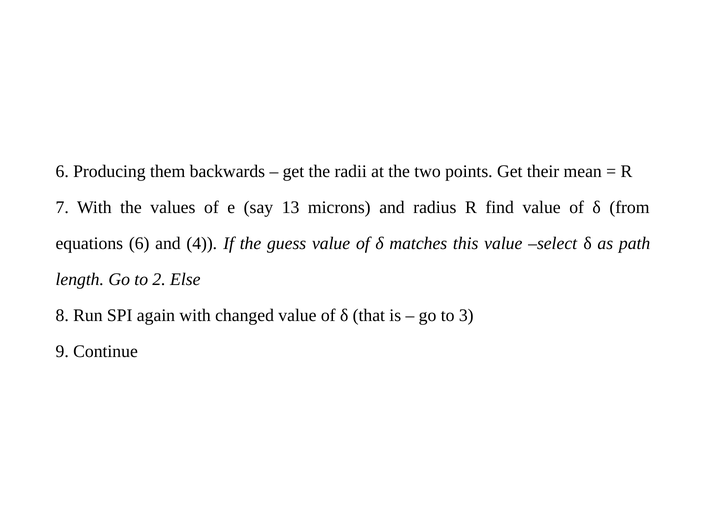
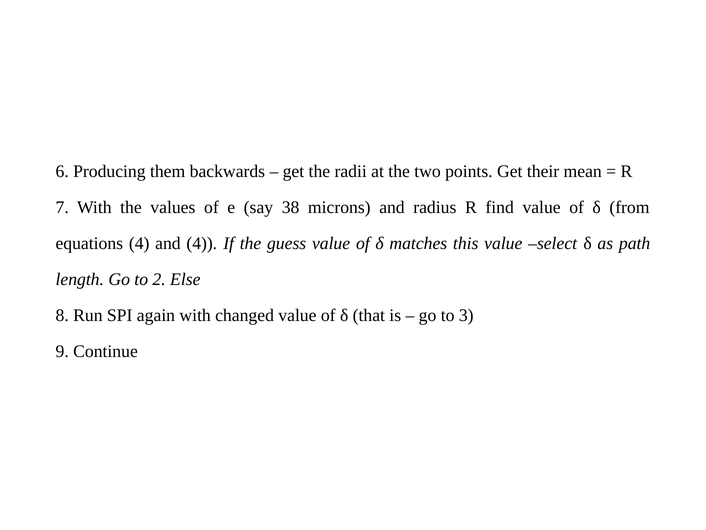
13: 13 -> 38 (291, 207)
equations 6: 6 -> 4 (139, 243)
